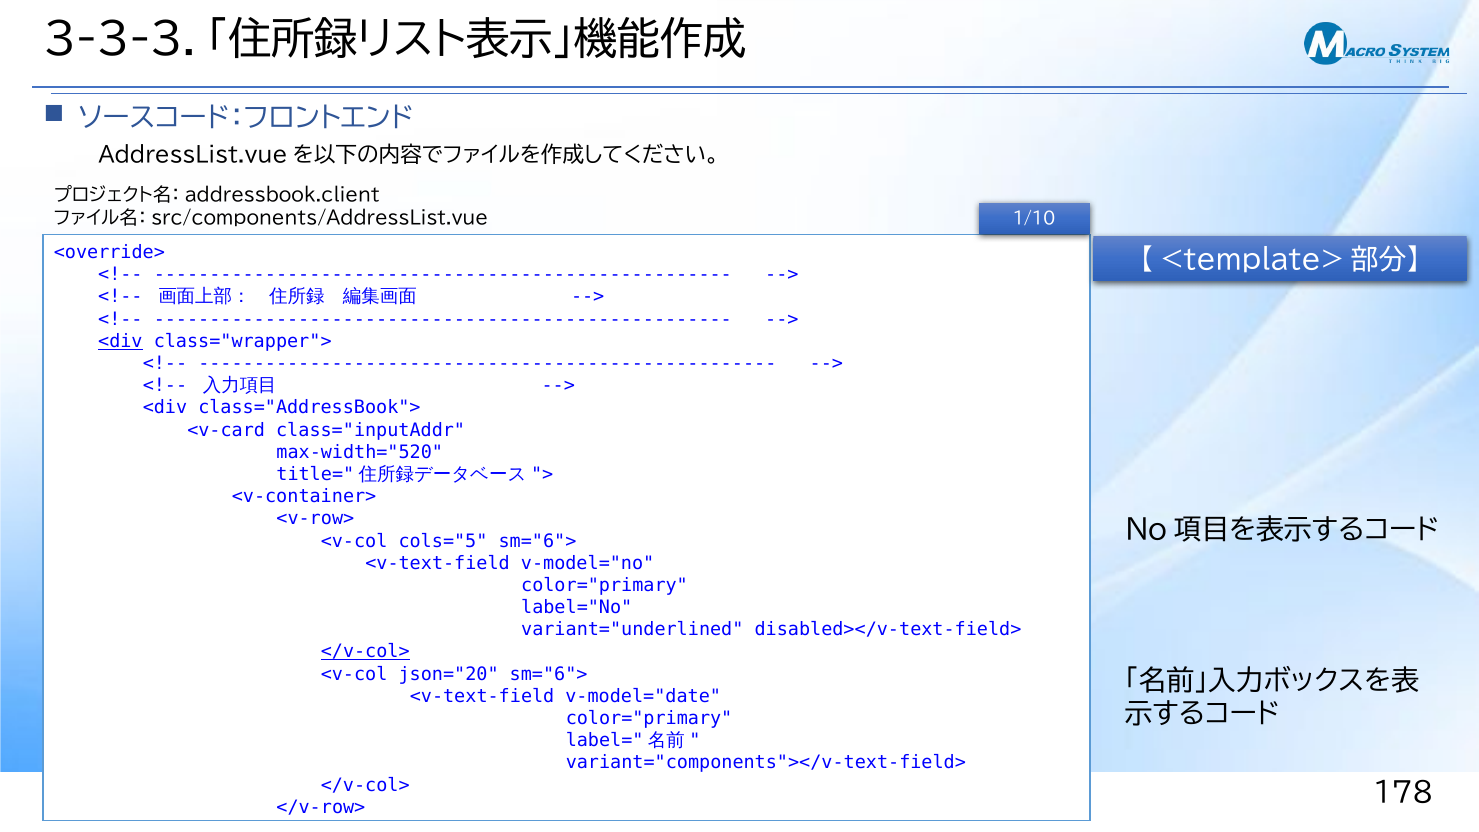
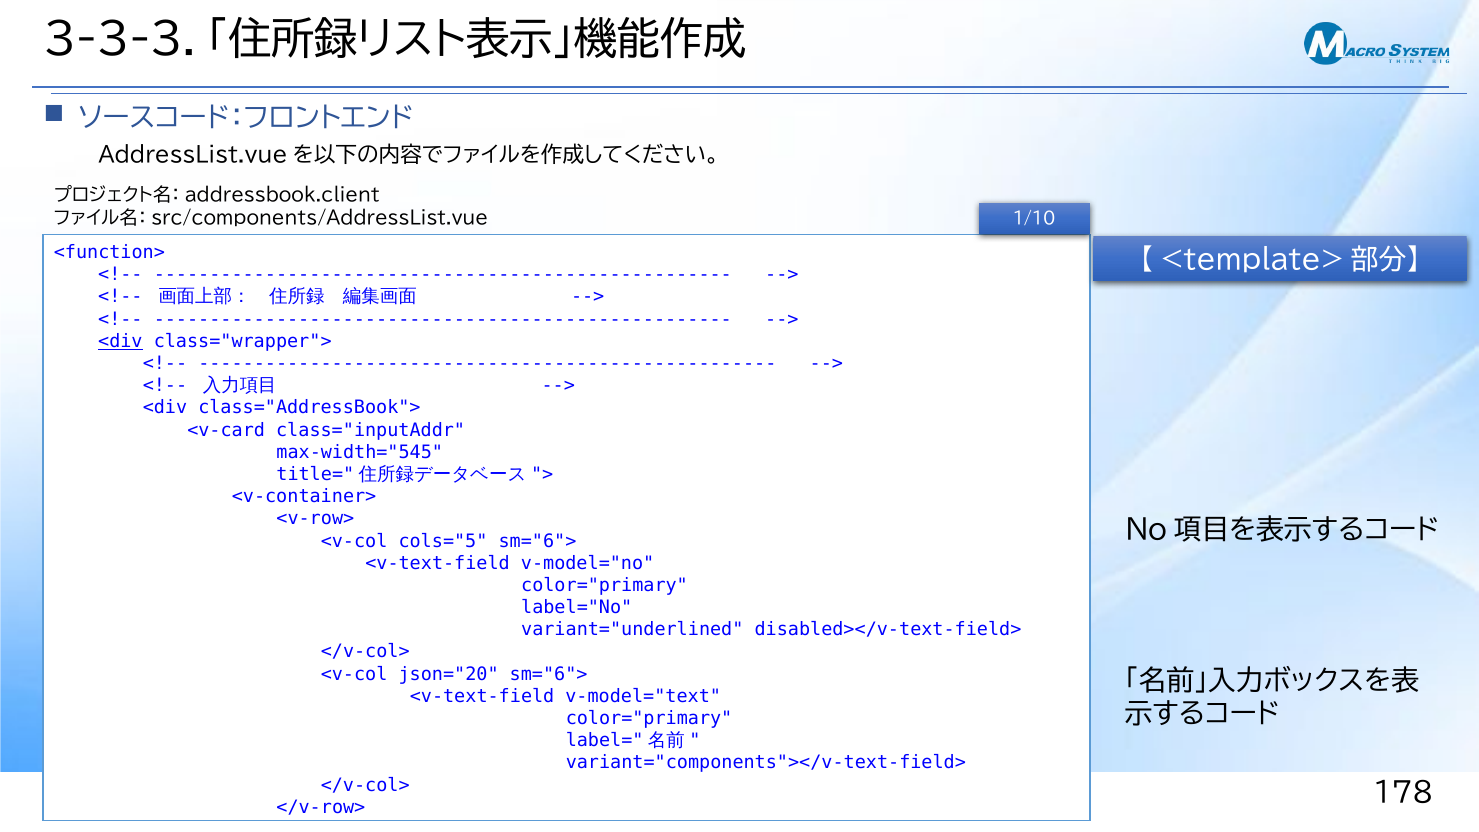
<override>: <override> -> <function> (109, 252)
max-width="520: max-width="520 -> max-width="545 (360, 452)
</v-col> underline: present -> none (365, 652)
v-model="date: v-model="date -> v-model="text (643, 696)
